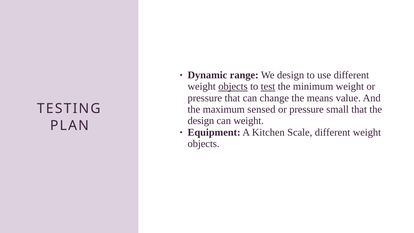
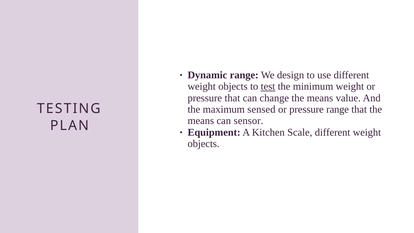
objects underline: present -> none (233, 86)
pressure small: small -> range (338, 109)
design: design -> means (201, 121)
can weight: weight -> sensor (249, 121)
